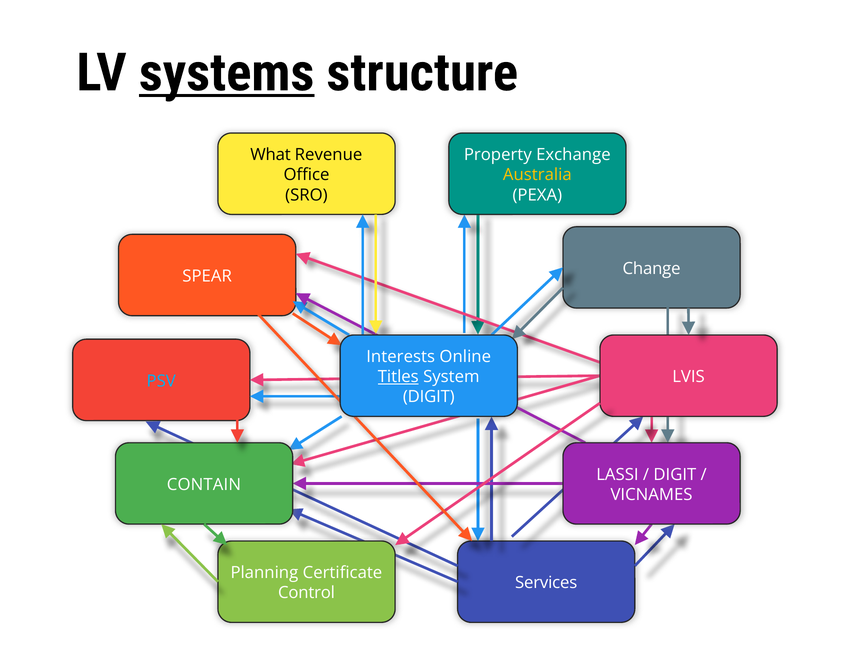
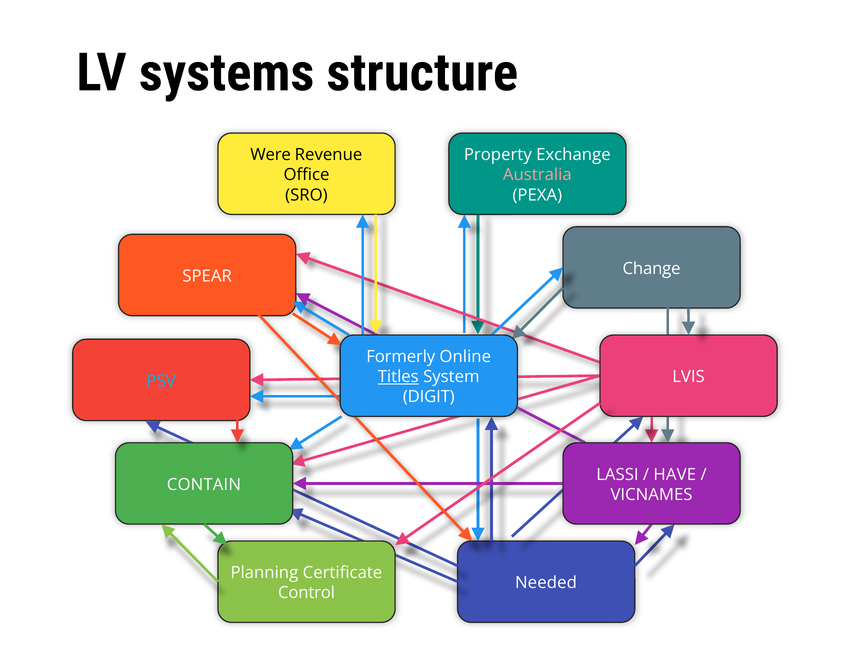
systems underline: present -> none (227, 73)
What: What -> Were (271, 155)
Australia colour: yellow -> pink (537, 175)
Interests: Interests -> Formerly (401, 357)
DIGIT: DIGIT -> HAVE (675, 474)
Services: Services -> Needed (546, 583)
